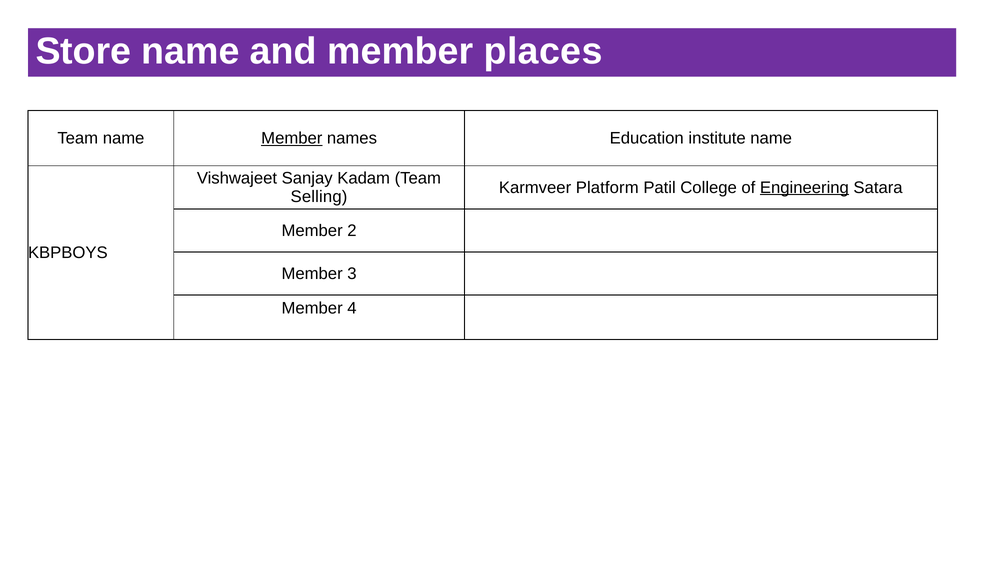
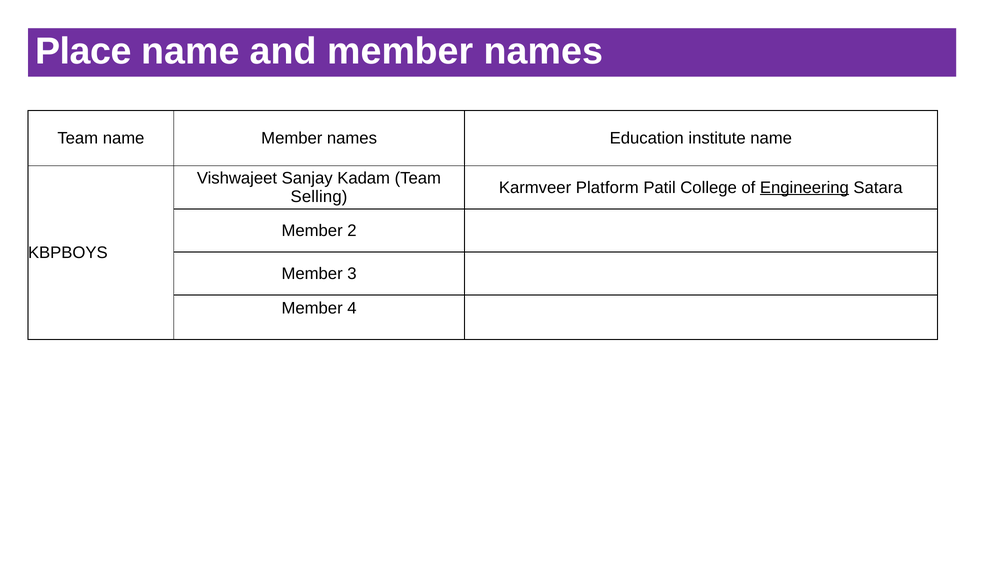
Store: Store -> Place (83, 51)
and member places: places -> names (543, 51)
Member underline: present -> none (292, 138)
